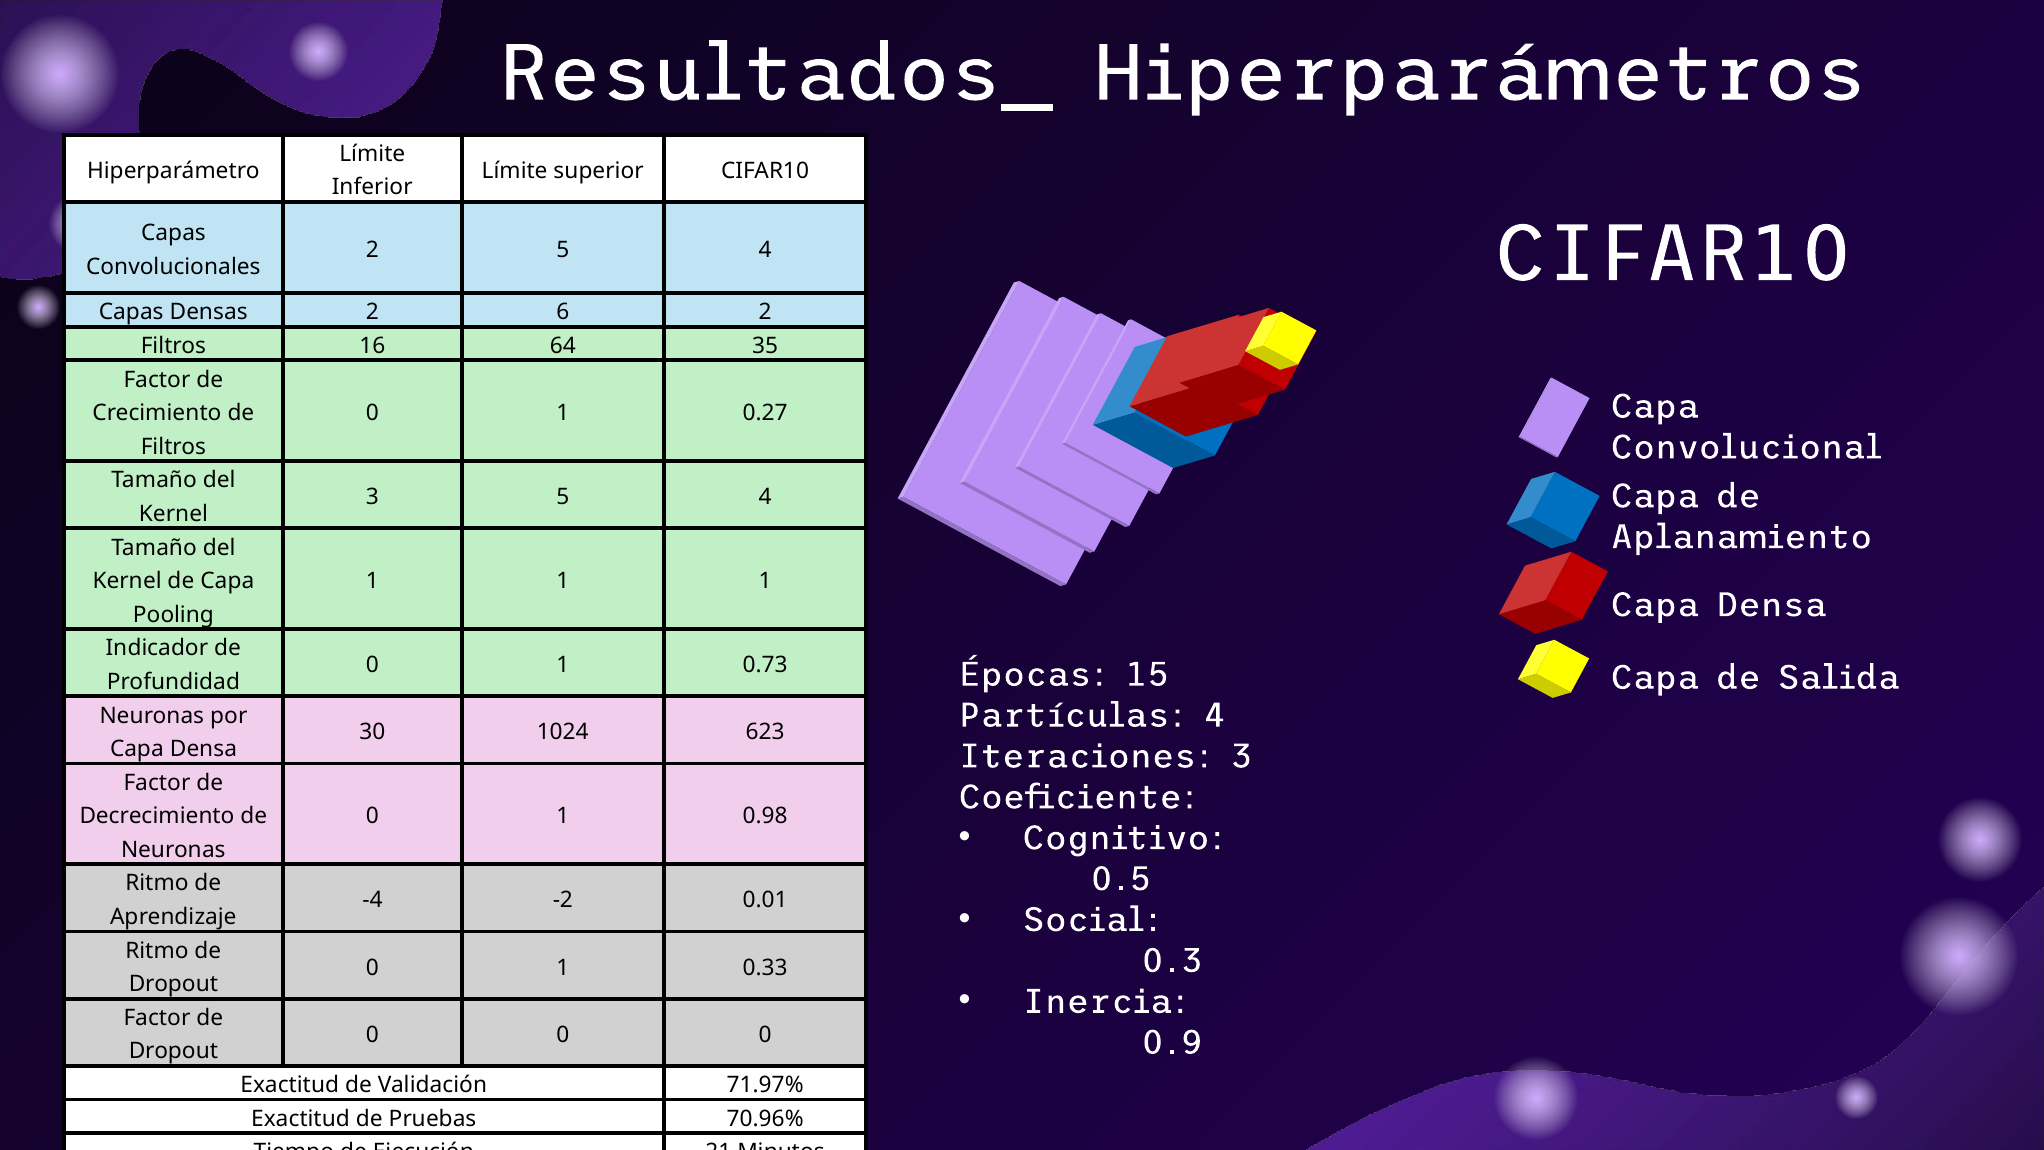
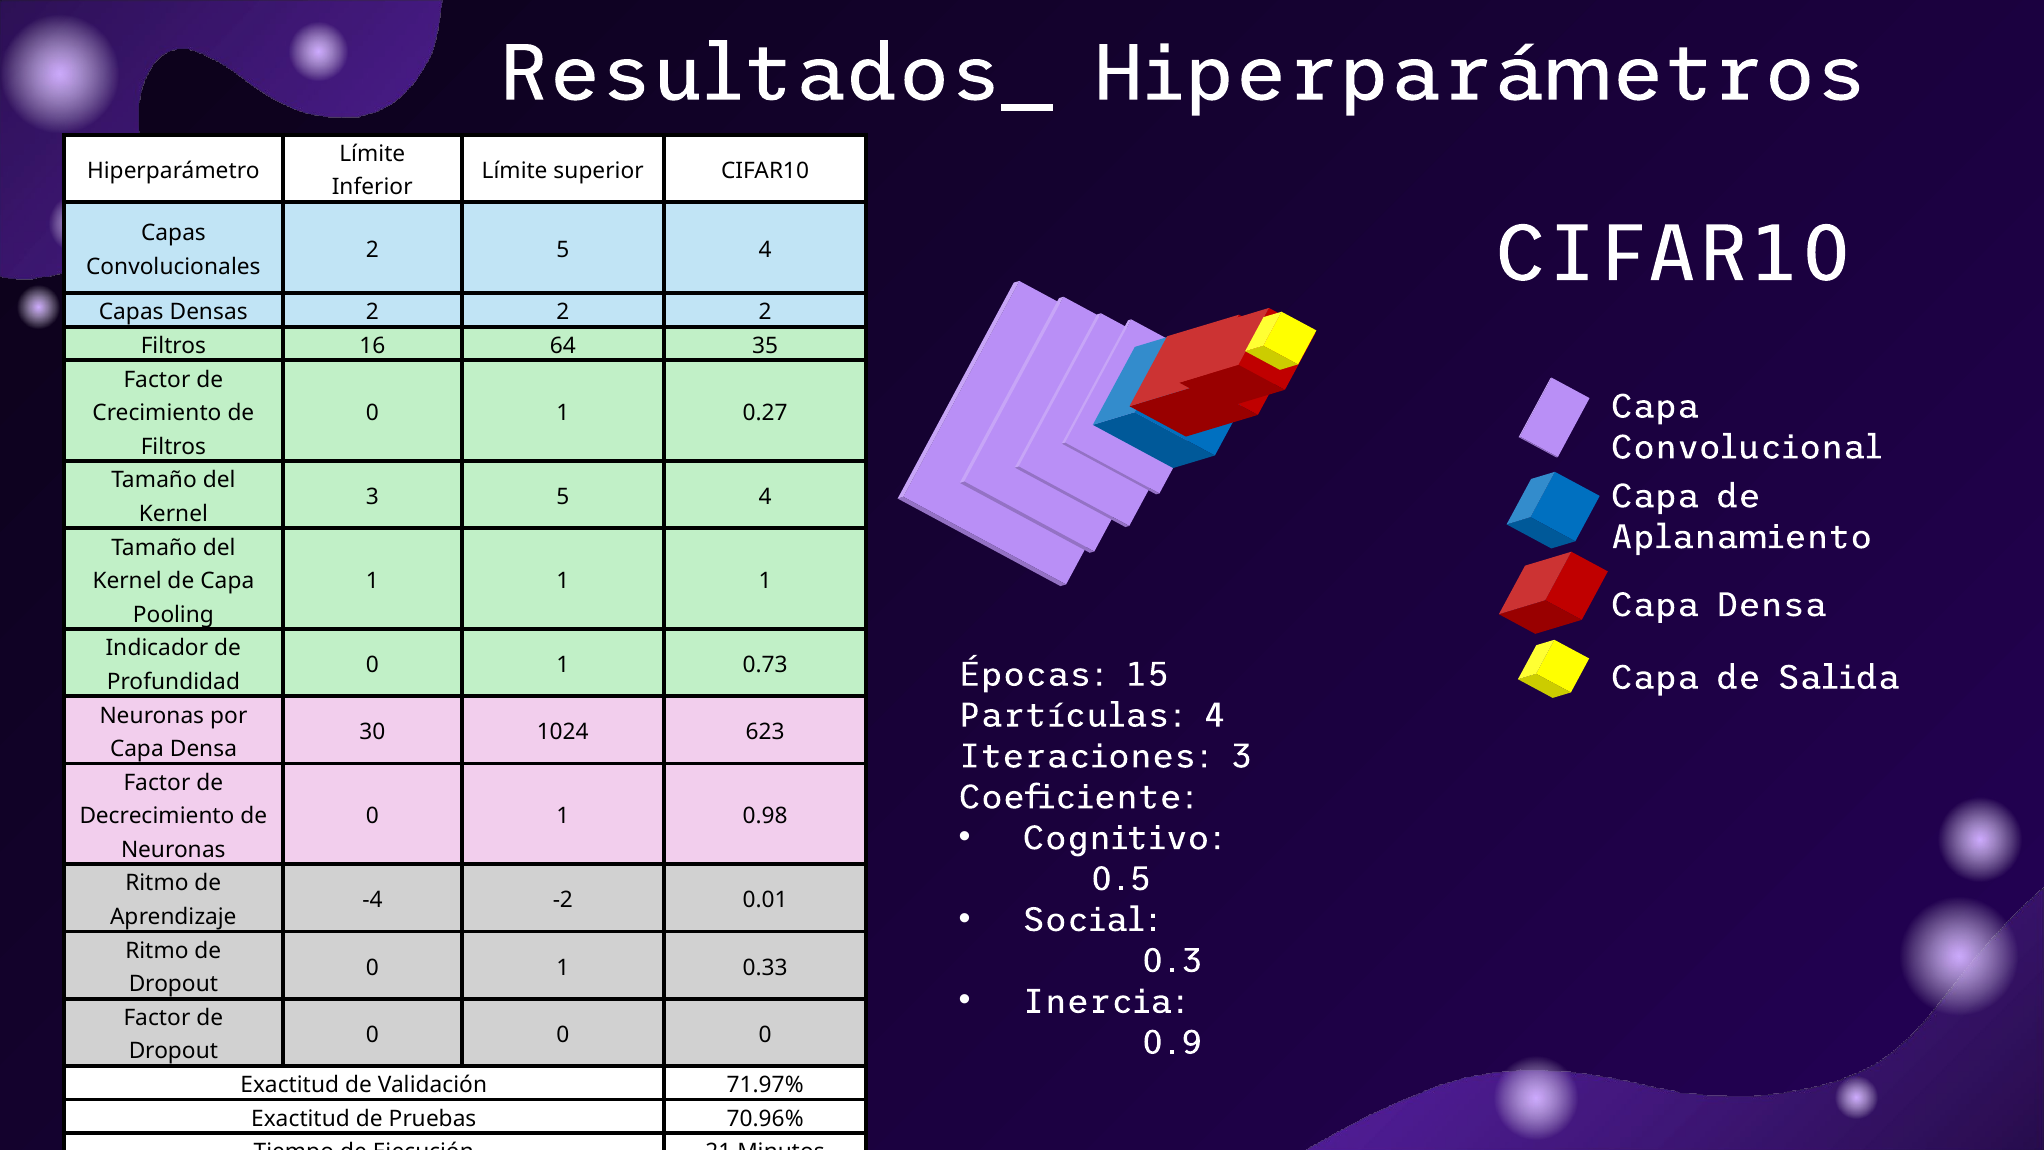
Densas 2 6: 6 -> 2 (563, 312)
